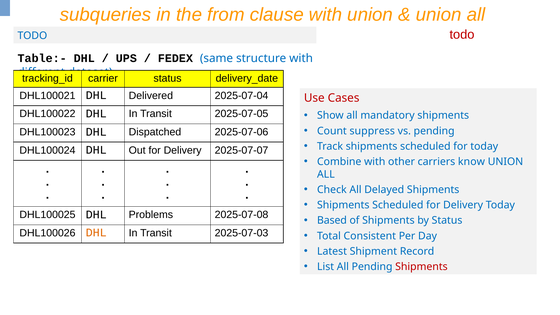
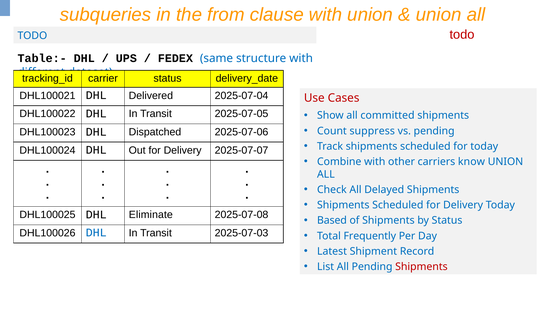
mandatory: mandatory -> committed (387, 116)
Problems: Problems -> Eliminate (151, 215)
DHL colour: orange -> blue (96, 233)
Consistent: Consistent -> Frequently (370, 236)
